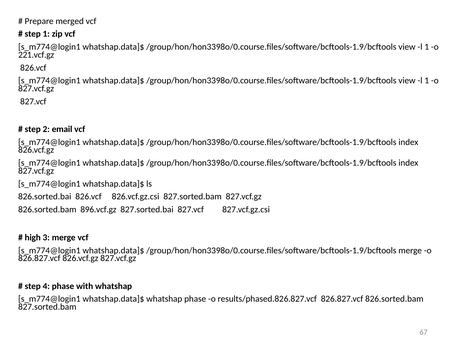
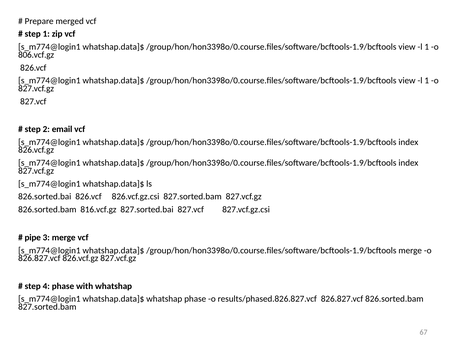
221.vcf.gz: 221.vcf.gz -> 806.vcf.gz (36, 55)
896.vcf.gz: 896.vcf.gz -> 816.vcf.gz (98, 210)
high: high -> pipe (33, 237)
